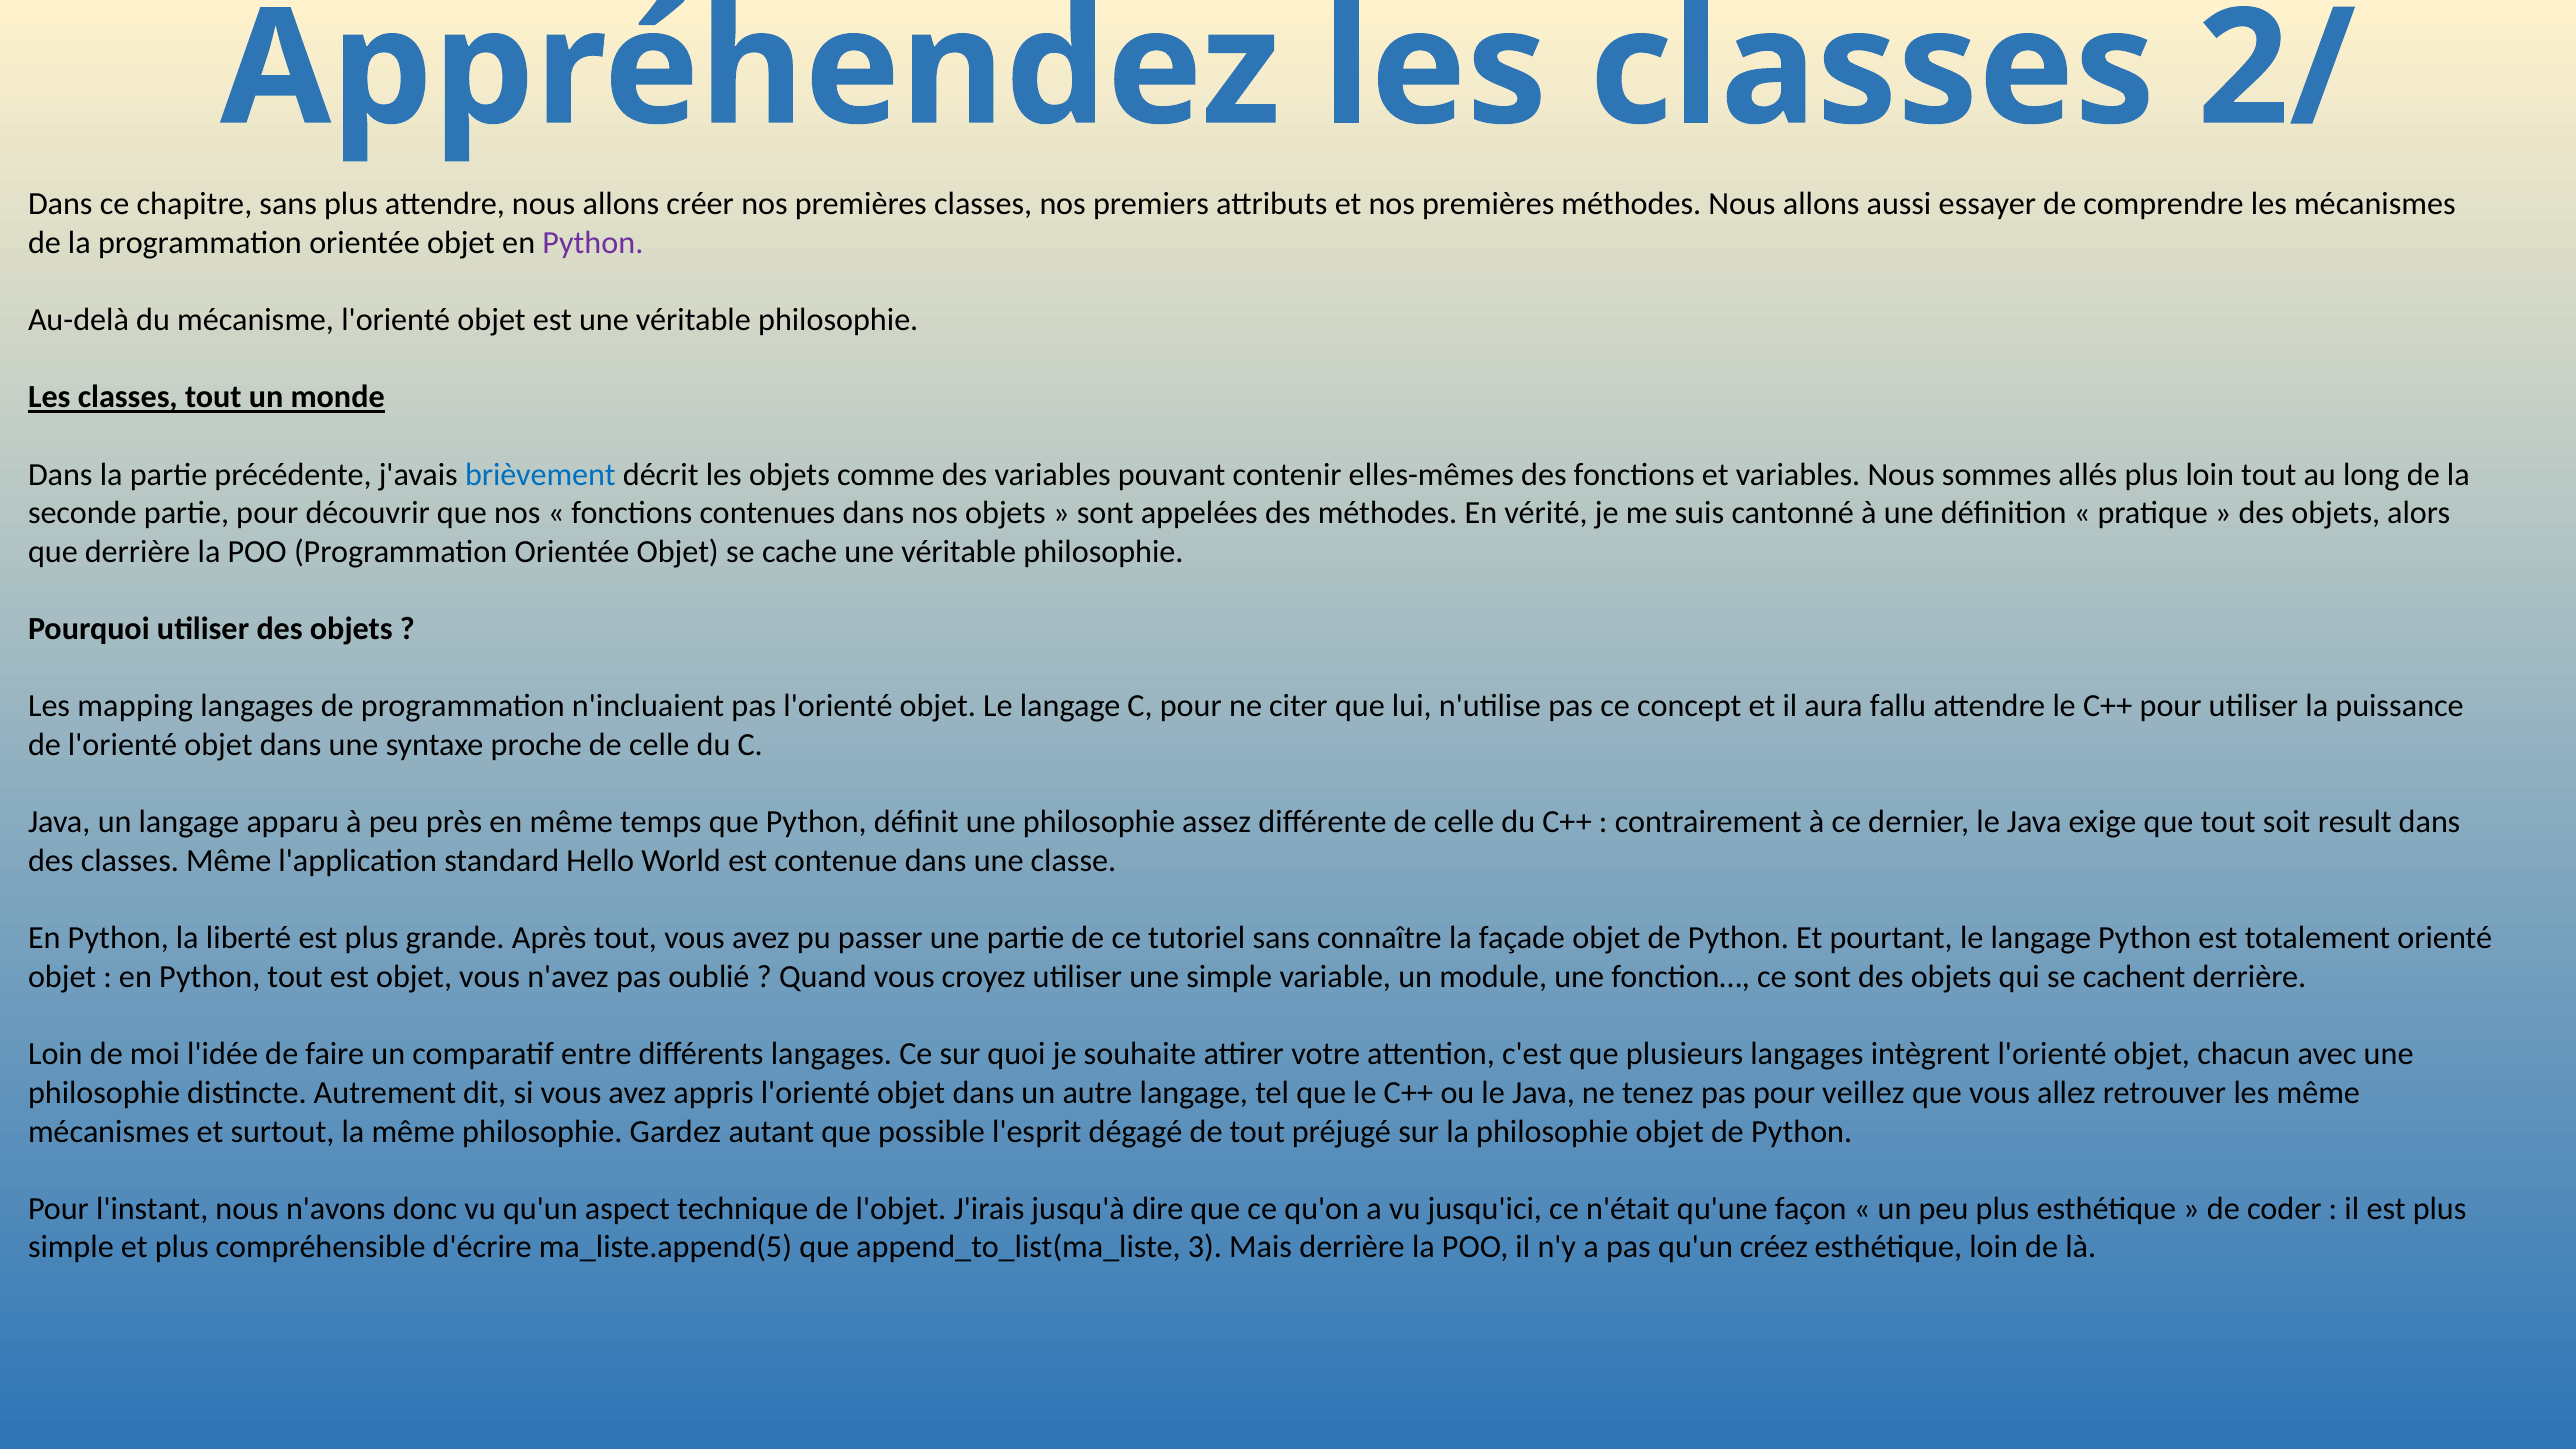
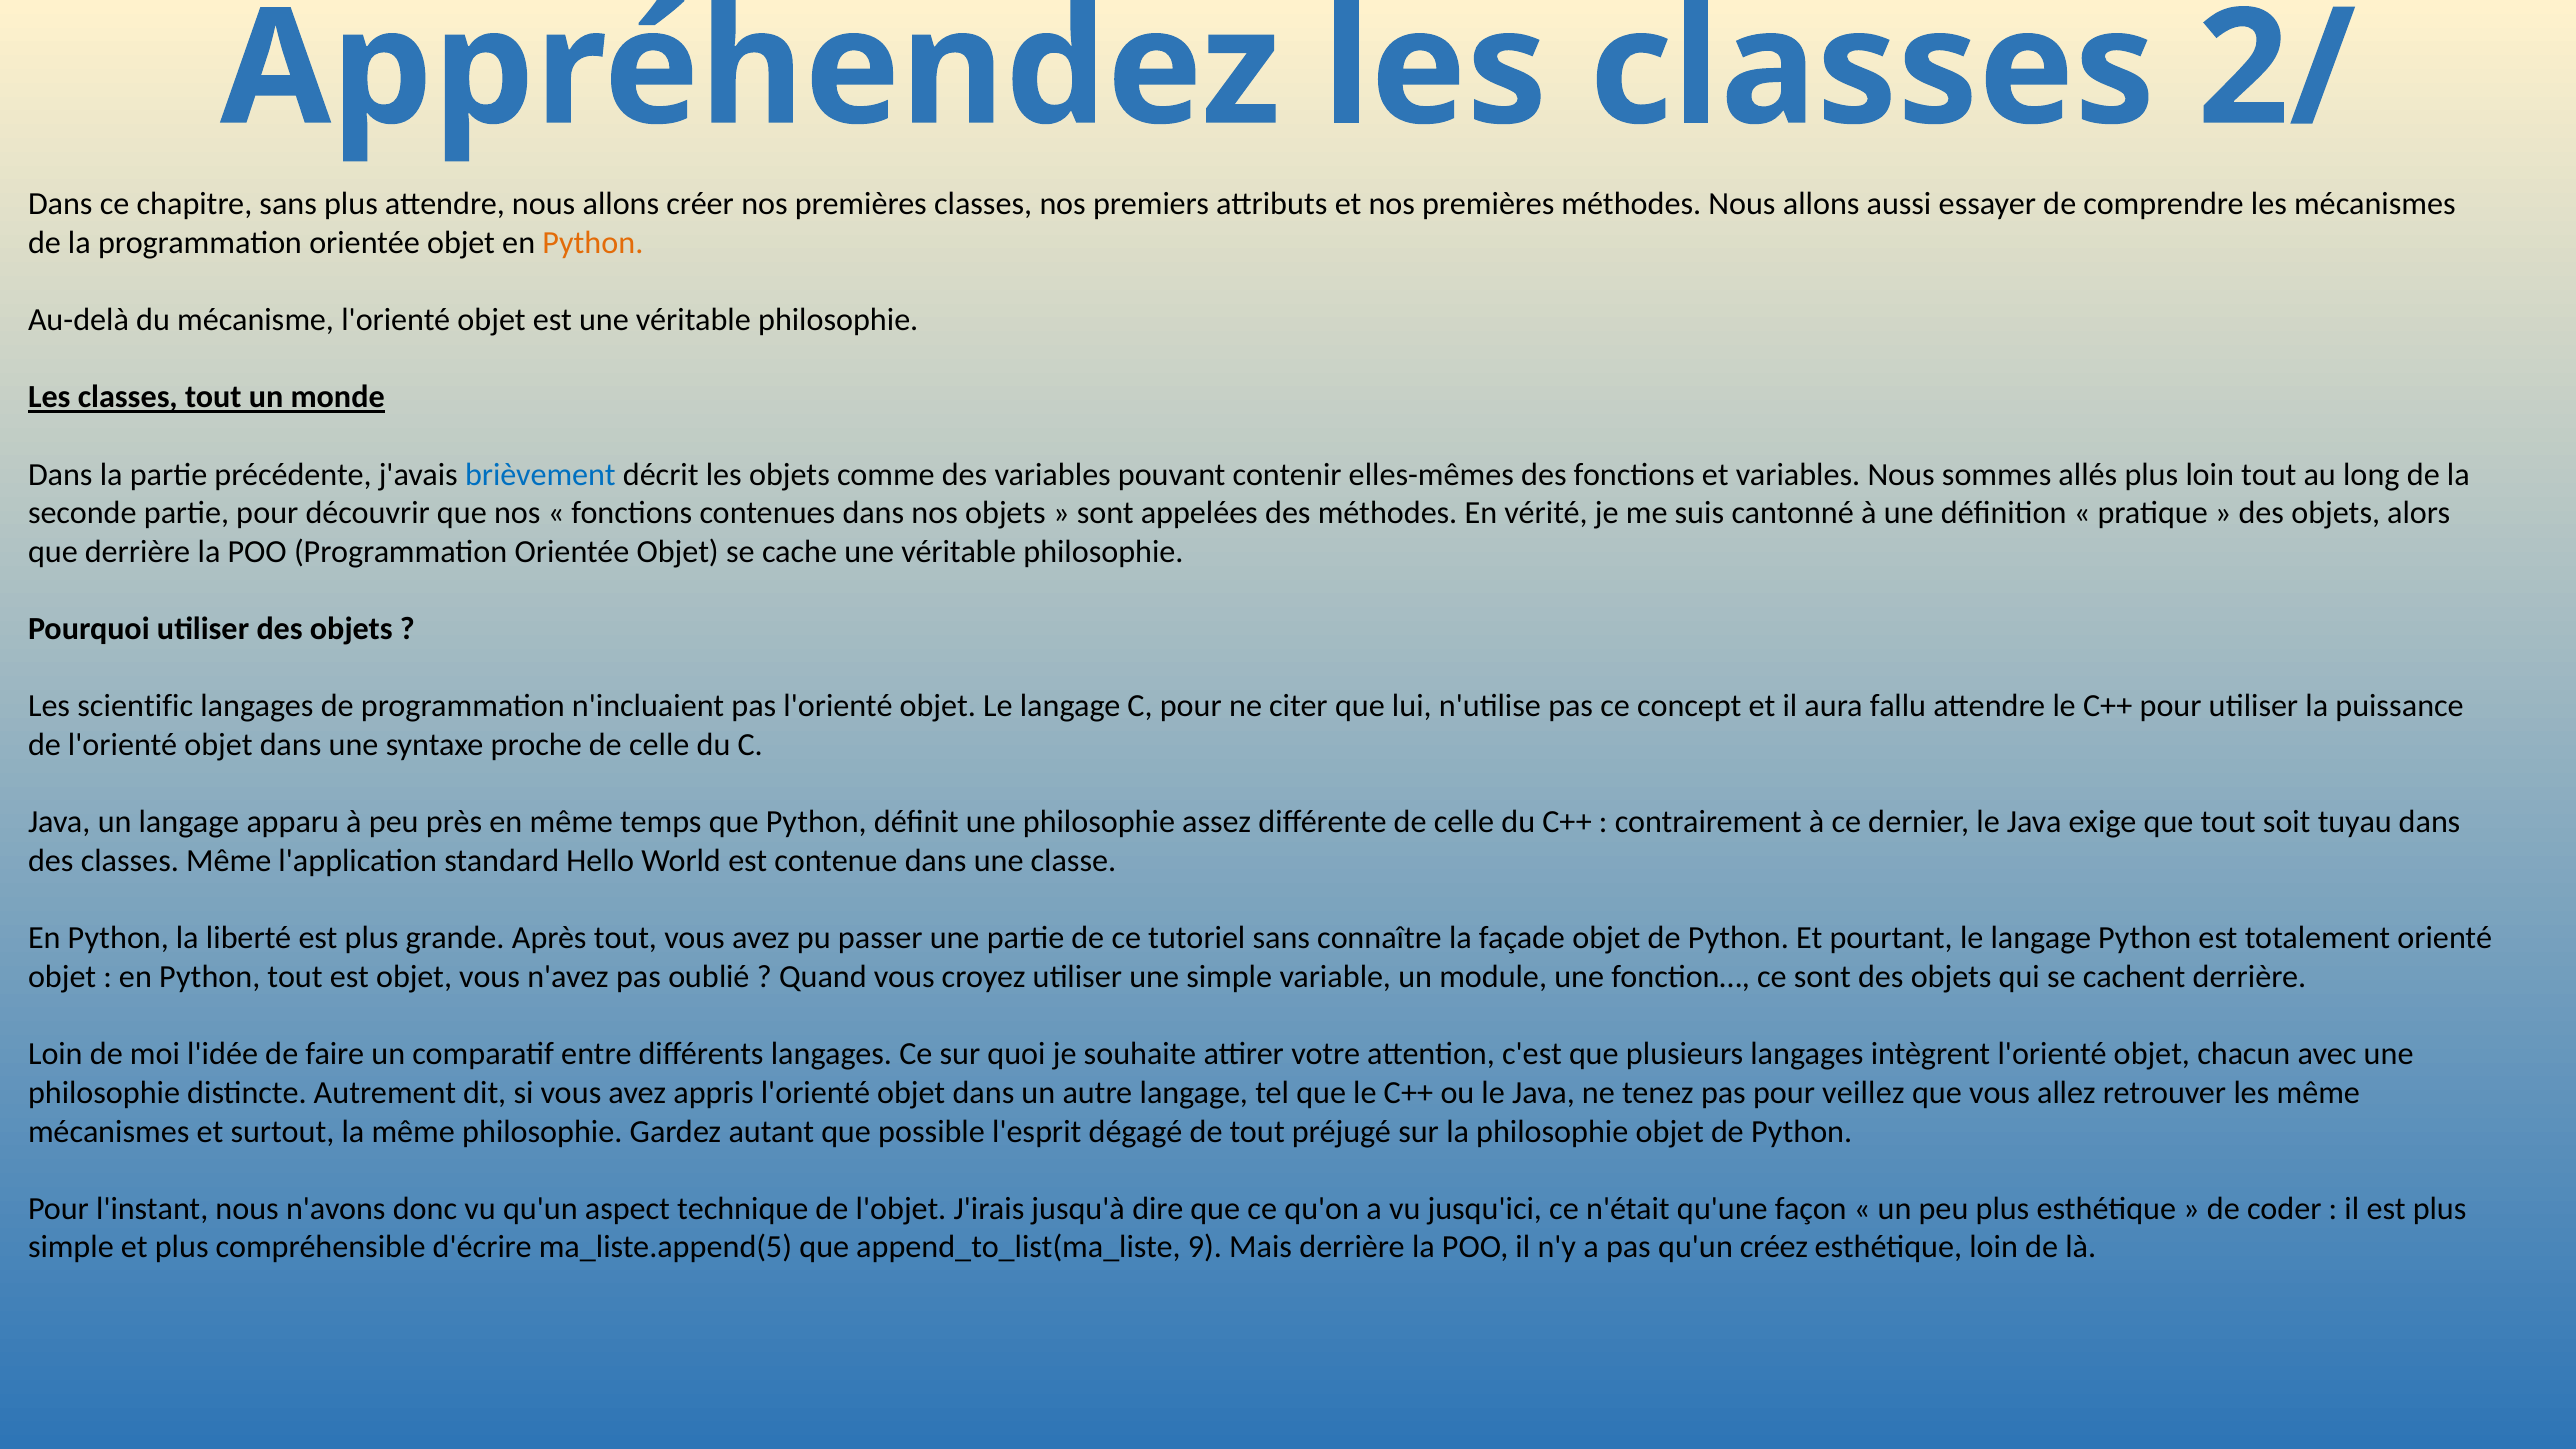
Python colour: purple -> orange (593, 243)
mapping: mapping -> scientific (135, 706)
result: result -> tuyau (2355, 822)
3: 3 -> 9 (1205, 1247)
